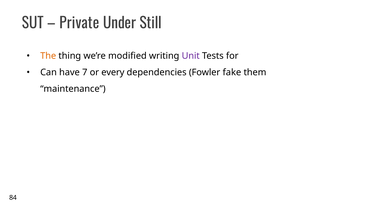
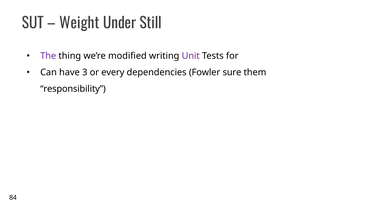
Private: Private -> Weight (79, 23)
The colour: orange -> purple (48, 56)
7: 7 -> 3 (85, 72)
fake: fake -> sure (232, 72)
maintenance: maintenance -> responsibility (73, 89)
